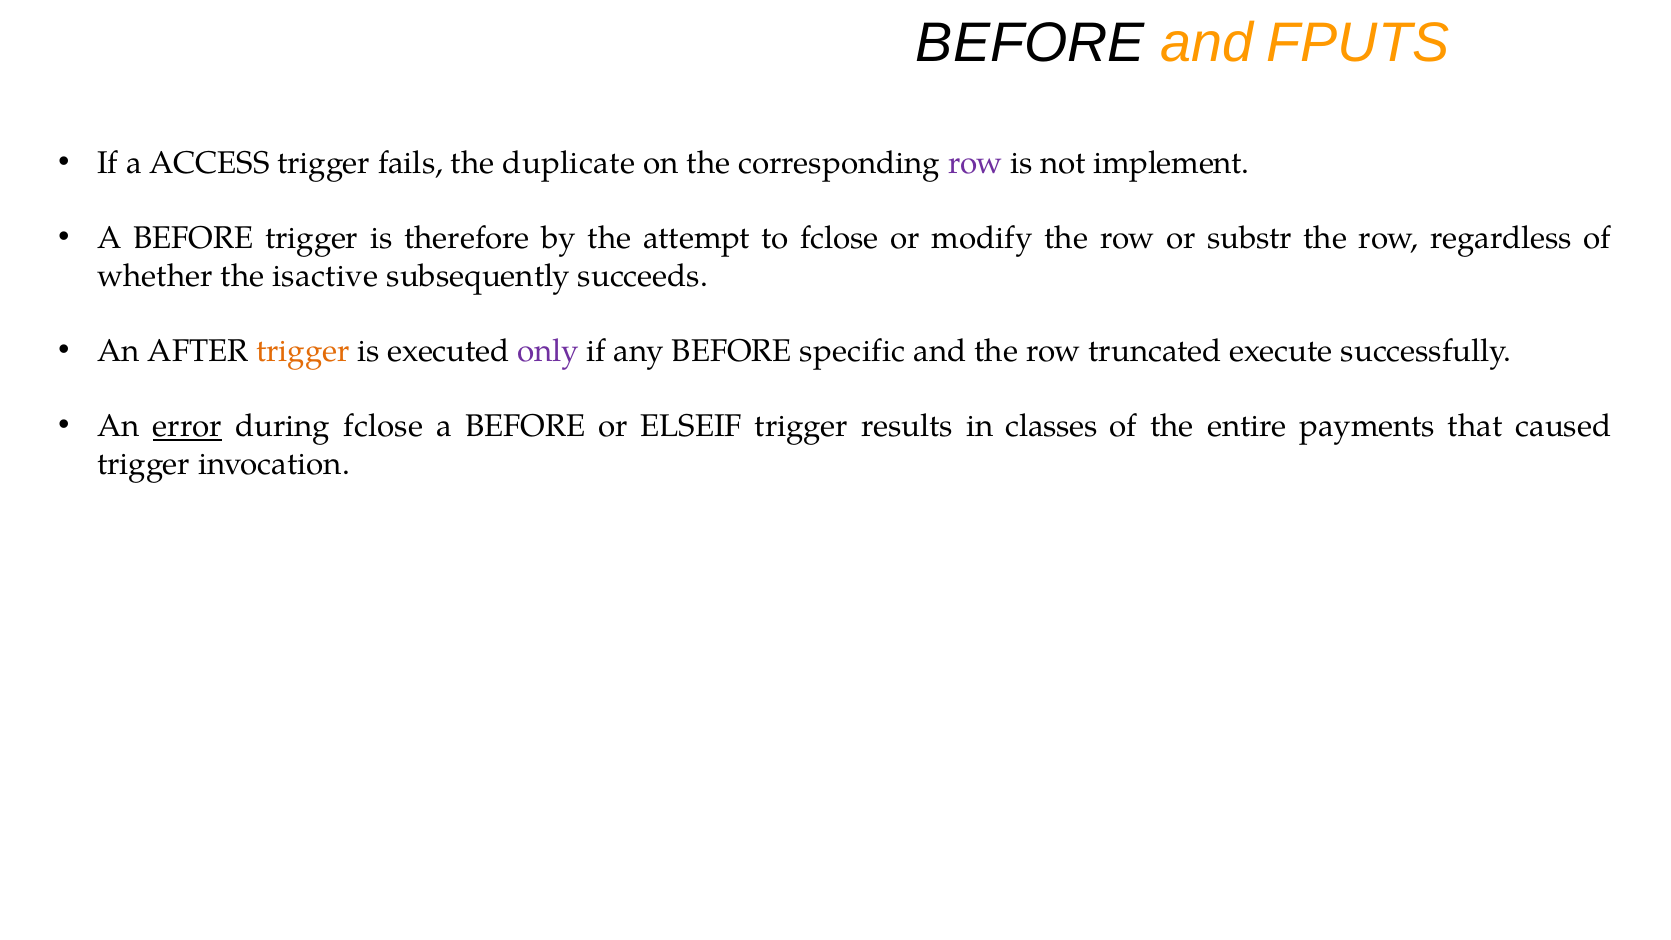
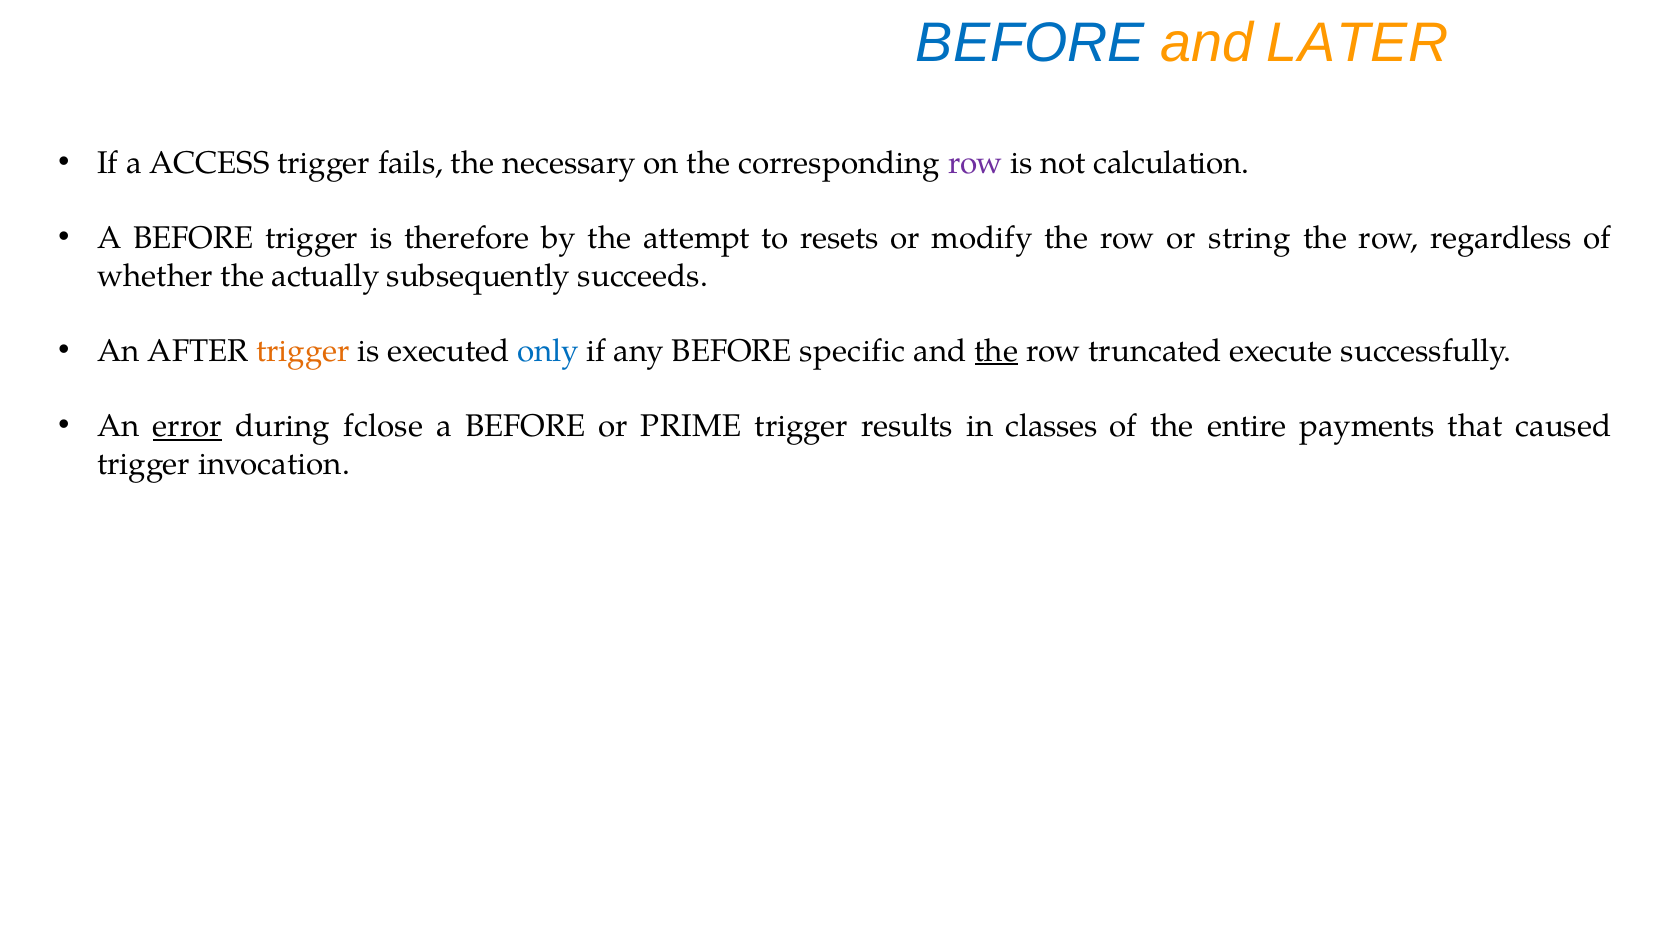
BEFORE colour: black -> blue (1030, 43)
FPUTS: FPUTS -> LATER (1358, 43)
duplicate: duplicate -> necessary (569, 163)
implement: implement -> calculation (1171, 163)
to fclose: fclose -> resets (840, 238)
substr: substr -> string (1250, 238)
isactive: isactive -> actually (326, 276)
only colour: purple -> blue (548, 351)
the underline: none -> present (996, 351)
ELSEIF: ELSEIF -> PRIME (691, 426)
